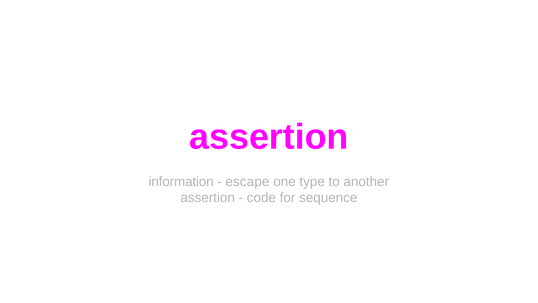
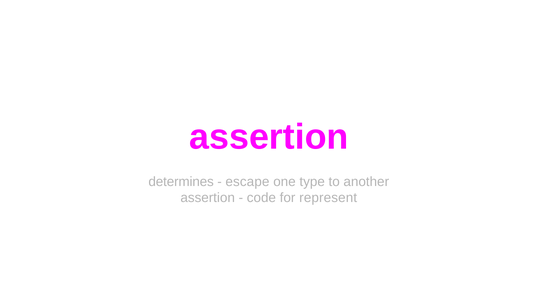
information: information -> determines (181, 181)
sequence: sequence -> represent (328, 198)
